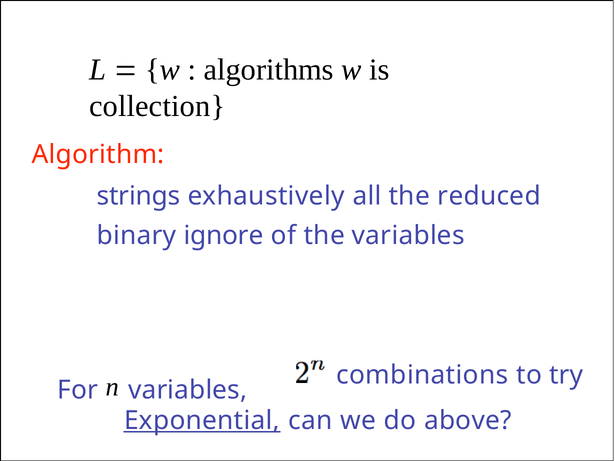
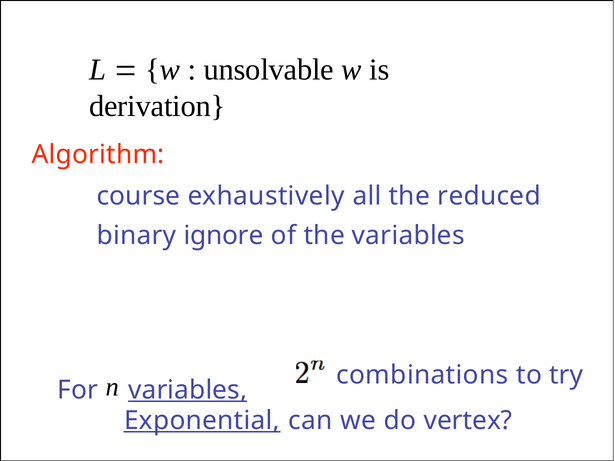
algorithms: algorithms -> unsolvable (269, 70)
collection: collection -> derivation (157, 107)
strings: strings -> course (138, 196)
variables underline: none -> present (188, 390)
above: above -> vertex (468, 421)
